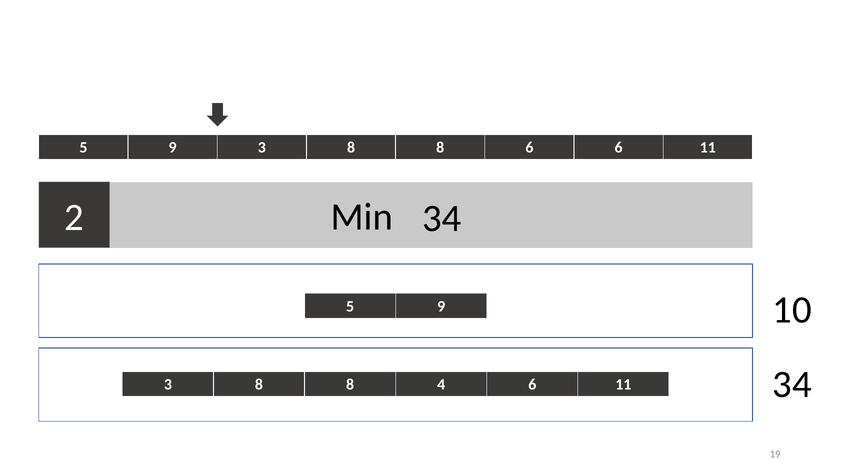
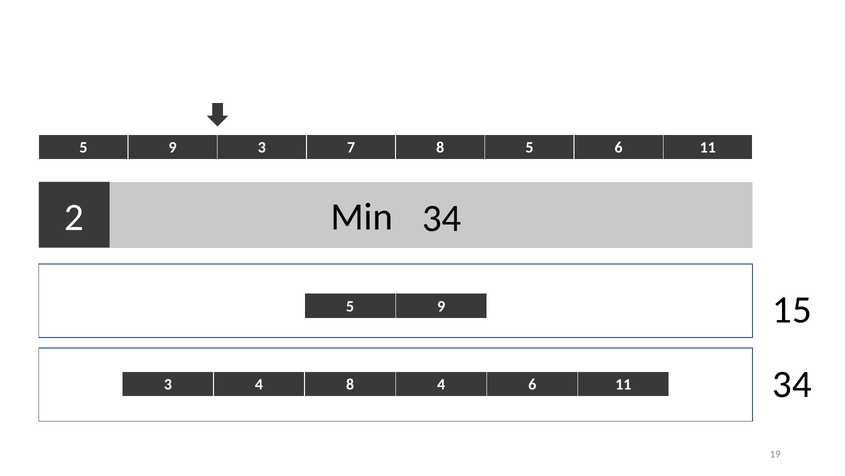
9 3 8: 8 -> 7 (351, 147)
8 6: 6 -> 5 (529, 147)
10: 10 -> 15 (792, 309)
8: 8 -> 4 (259, 384)
